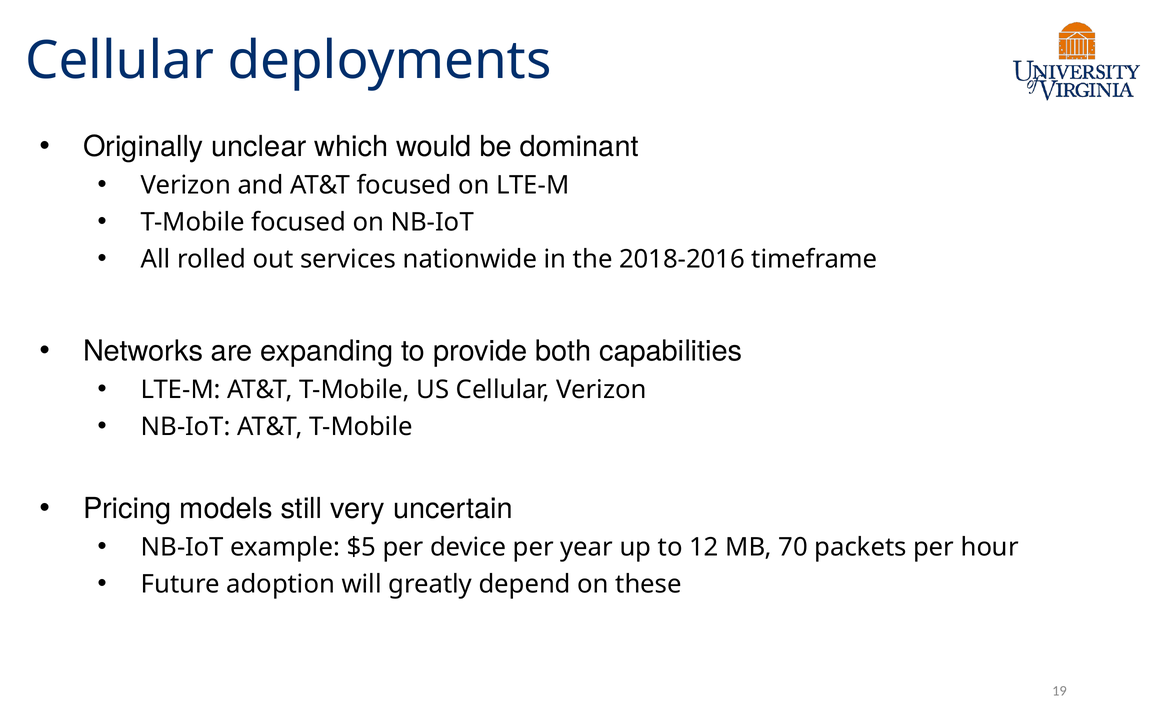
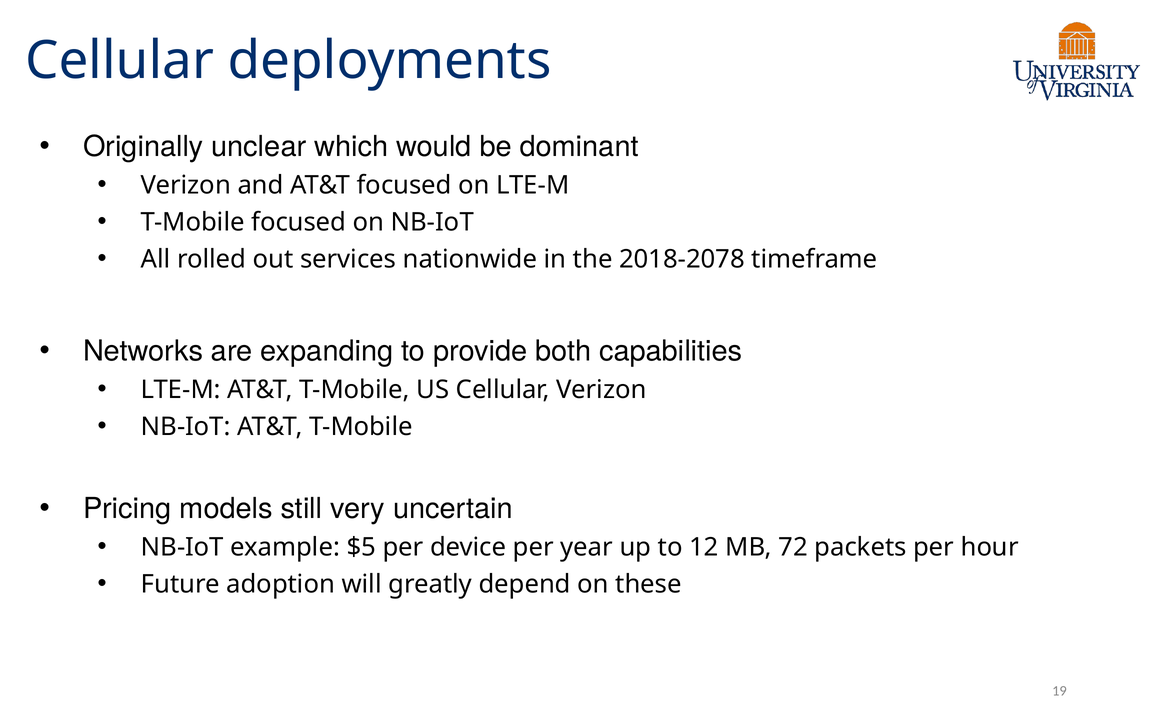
2018-2016: 2018-2016 -> 2018-2078 (682, 259)
70: 70 -> 72 (793, 547)
